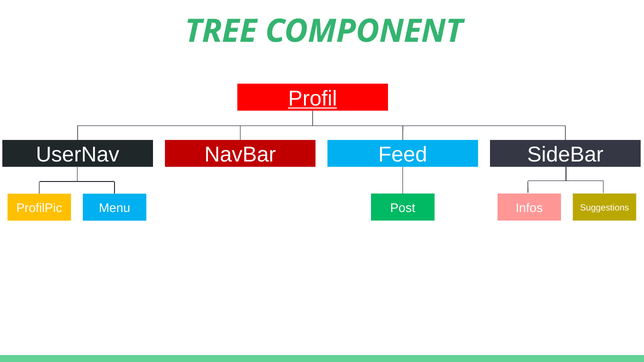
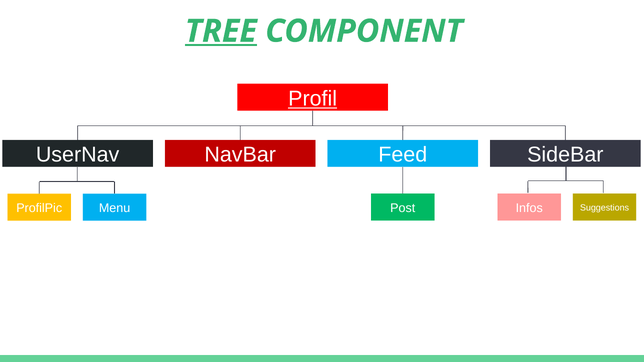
TREE underline: none -> present (221, 31)
